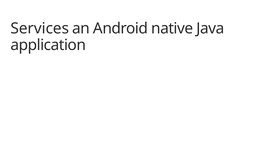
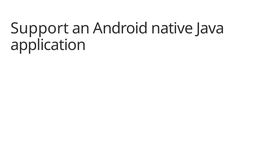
Services: Services -> Support (40, 28)
